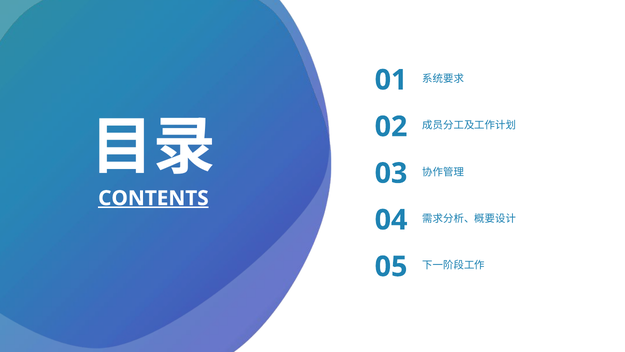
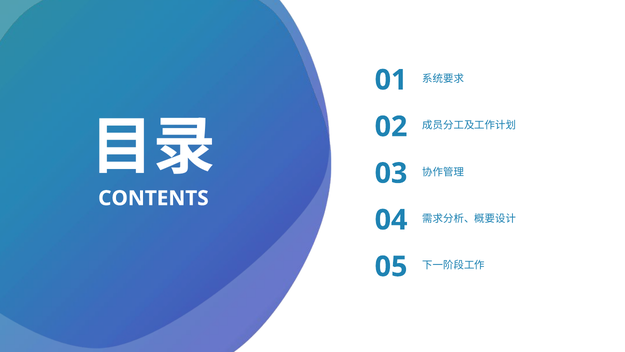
CONTENTS underline: present -> none (153, 198)
